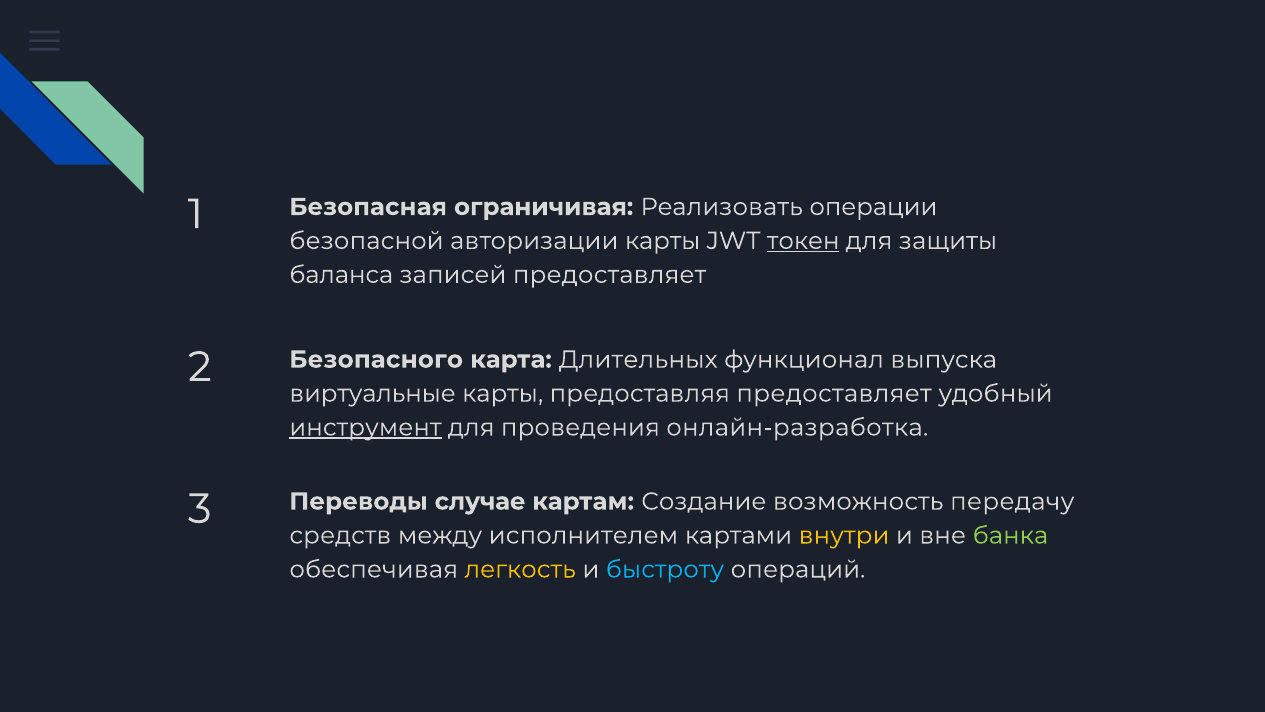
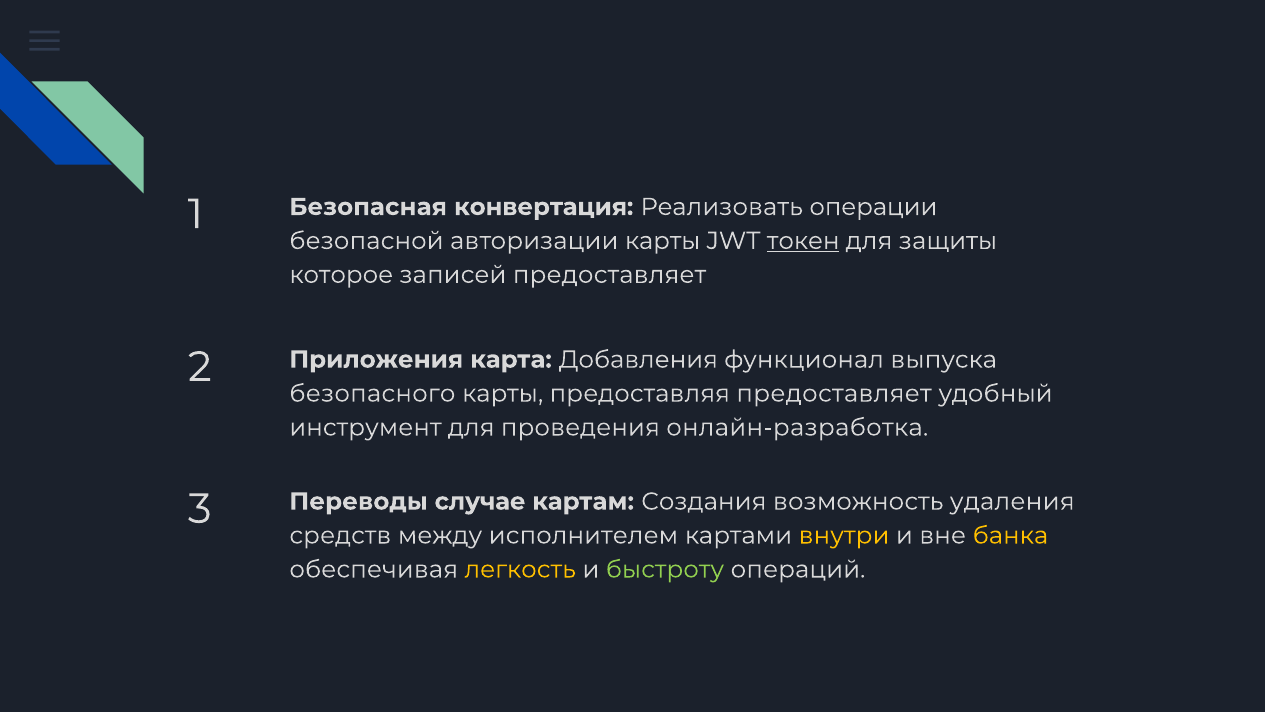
ограничивая: ограничивая -> конвертация (544, 207)
баланса: баланса -> которое (341, 275)
Безопасного: Безопасного -> Приложения (376, 359)
Длительных: Длительных -> Добавления (638, 359)
виртуальные: виртуальные -> безопасного (372, 393)
инструмент underline: present -> none (365, 427)
Создание: Создание -> Создания (704, 501)
передачу: передачу -> удаления (1012, 501)
банка colour: light green -> yellow (1010, 535)
быстроту colour: light blue -> light green (665, 569)
